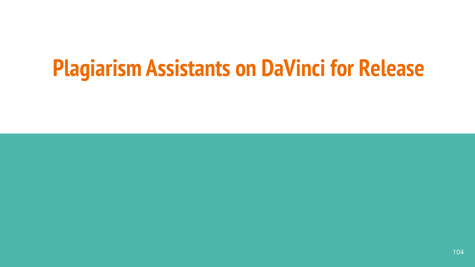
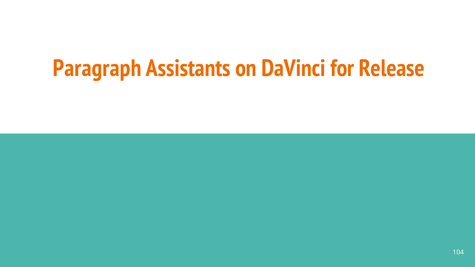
Plagiarism: Plagiarism -> Paragraph (97, 68)
